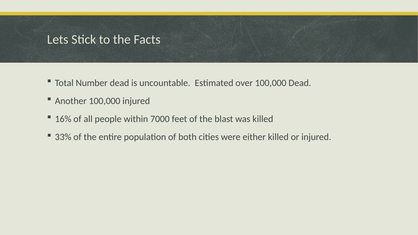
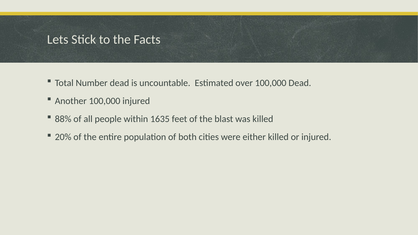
16%: 16% -> 88% (63, 119)
7000: 7000 -> 1635 (160, 119)
33%: 33% -> 20% (63, 137)
